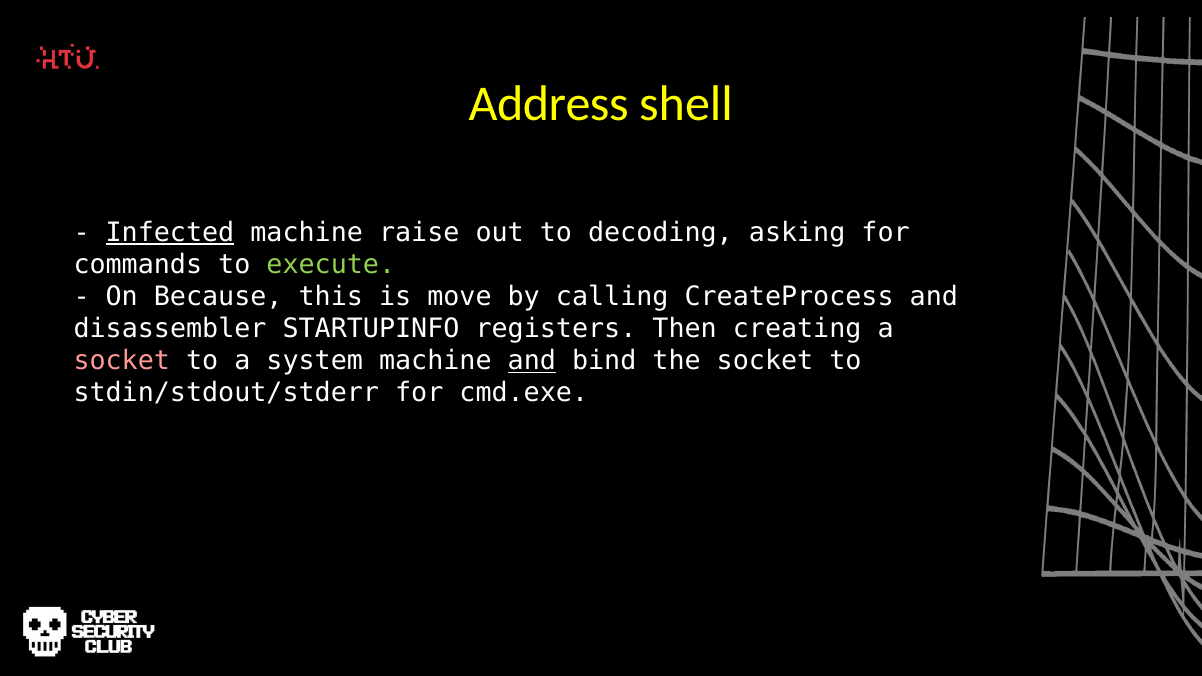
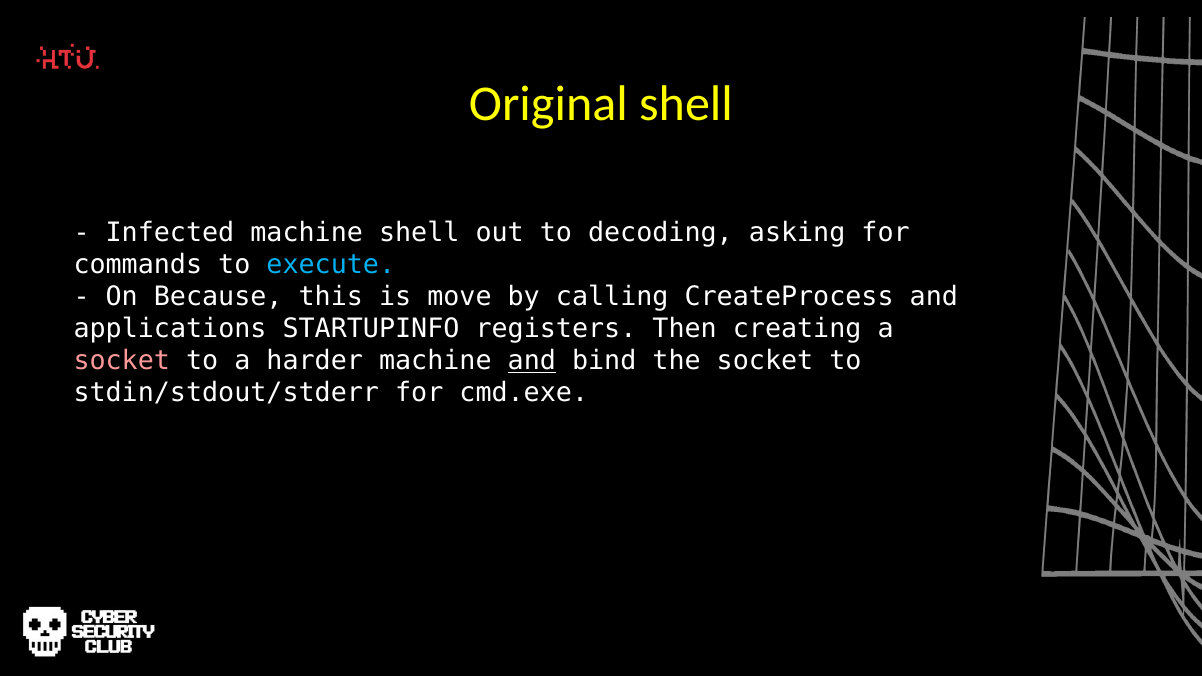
Address: Address -> Original (548, 104)
Infected underline: present -> none (170, 233)
machine raise: raise -> shell (419, 233)
execute colour: light green -> light blue (331, 265)
disassembler: disassembler -> applications (170, 329)
system: system -> harder (315, 361)
